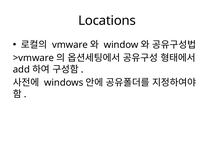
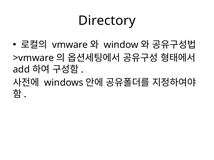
Locations: Locations -> Directory (107, 21)
